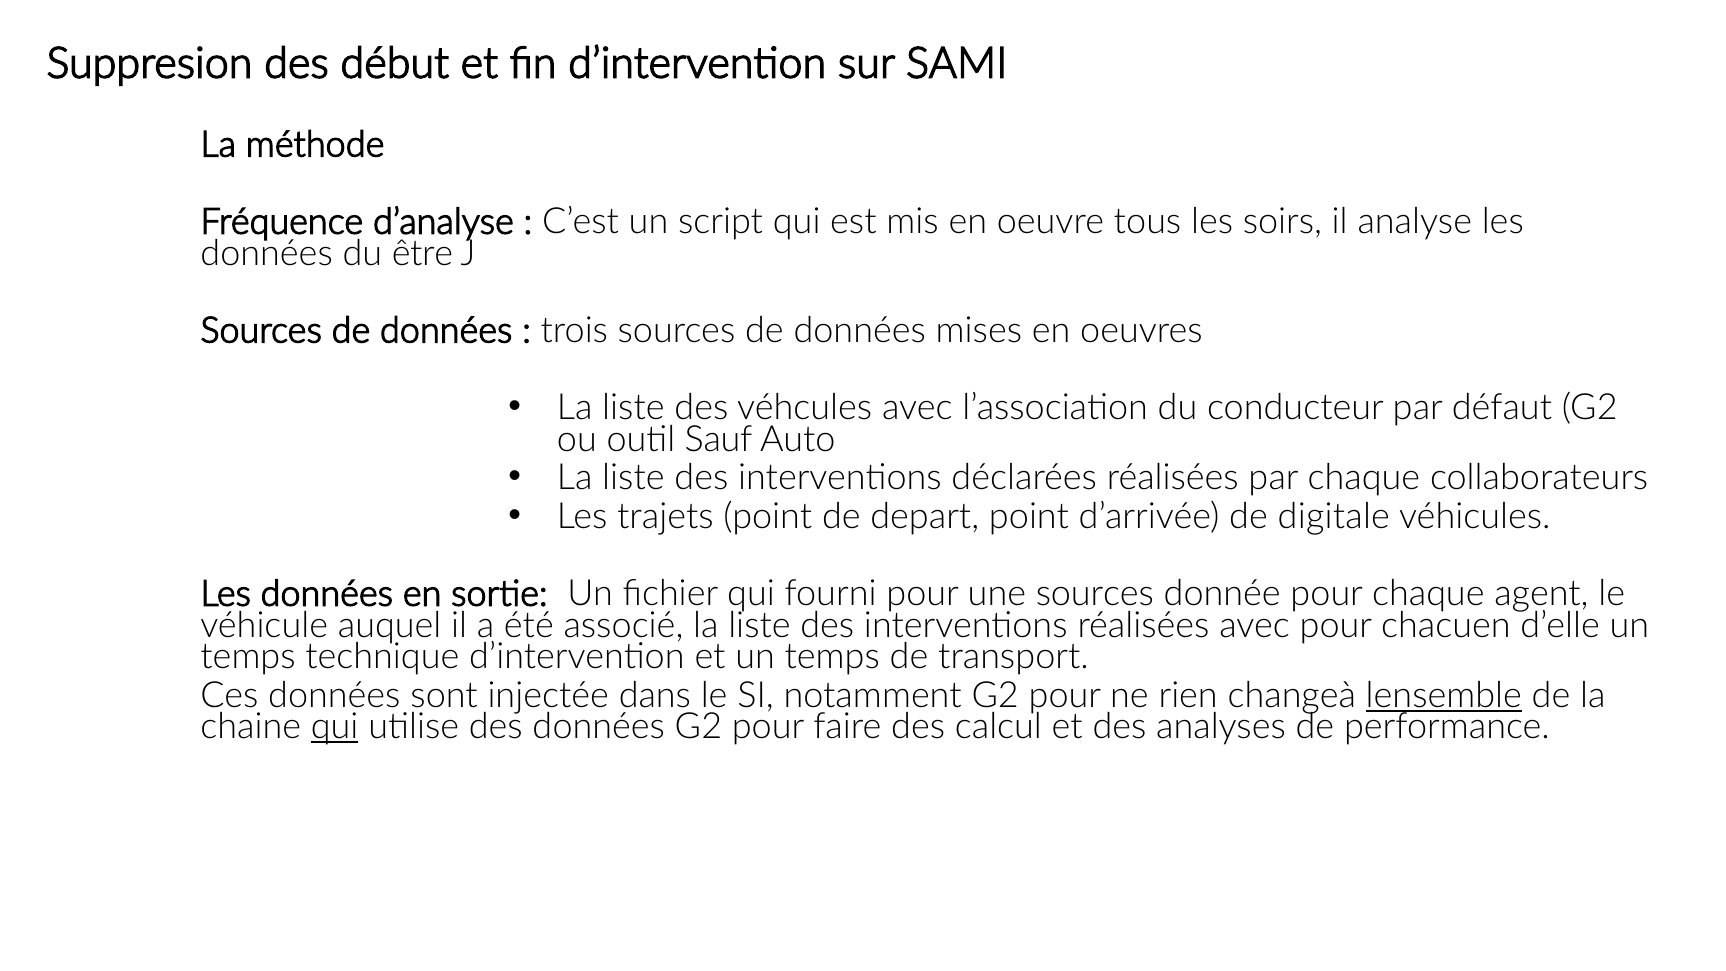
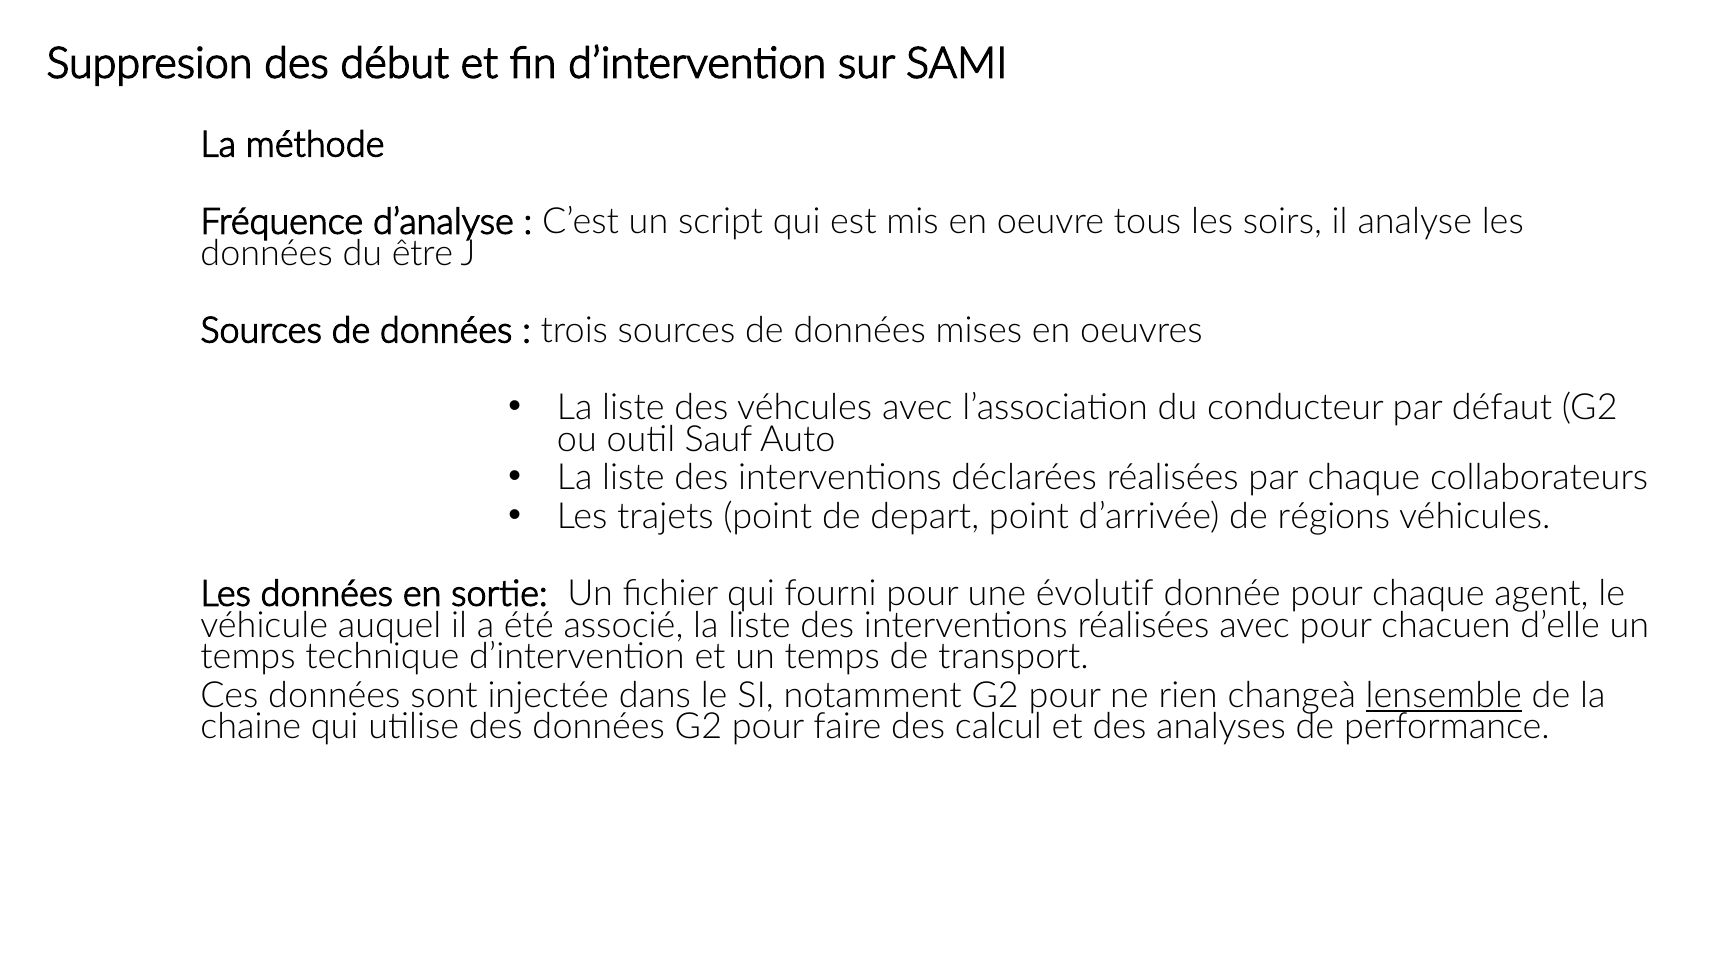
digitale: digitale -> régions (1334, 516)
une sources: sources -> évolutif (1095, 594)
qui underline: present -> none (335, 727)
